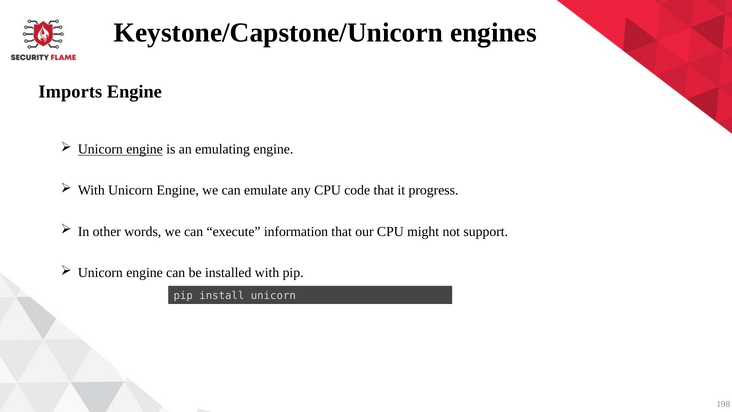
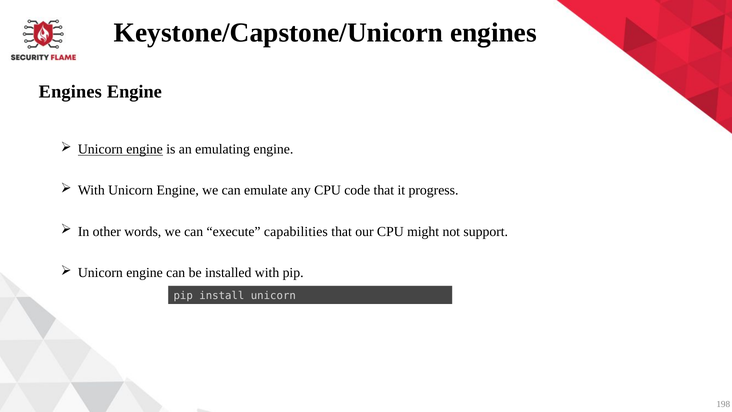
Imports: Imports -> Engines (70, 91)
information: information -> capabilities (296, 231)
